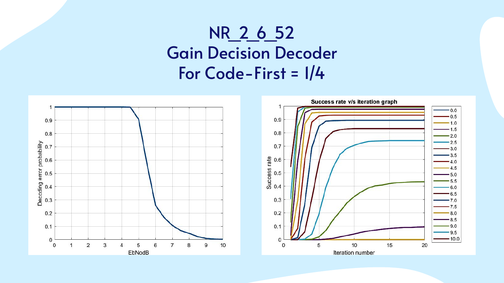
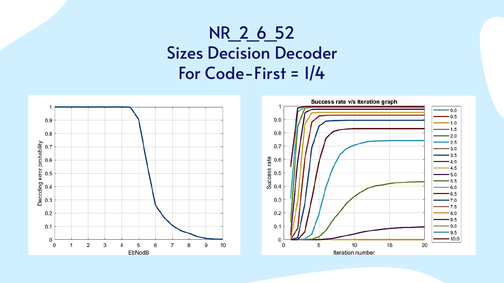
Gain: Gain -> Sizes (185, 53)
